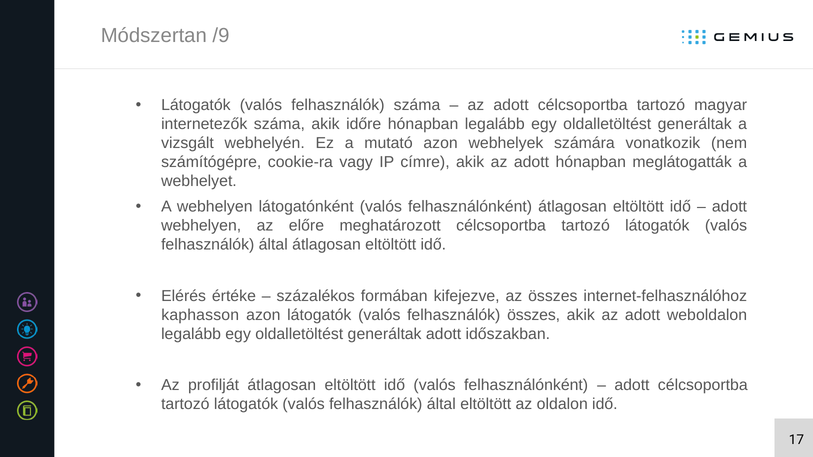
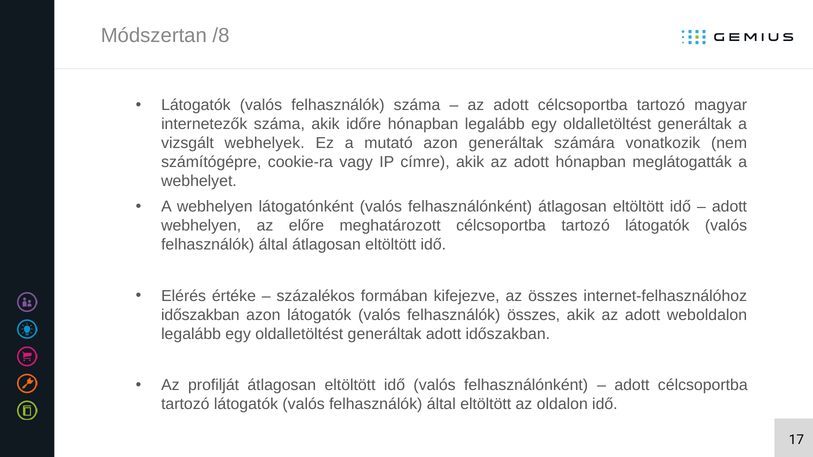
/9: /9 -> /8 (221, 36)
webhelyén: webhelyén -> webhelyek (265, 143)
azon webhelyek: webhelyek -> generáltak (506, 143)
kaphasson: kaphasson -> időszakban (200, 315)
